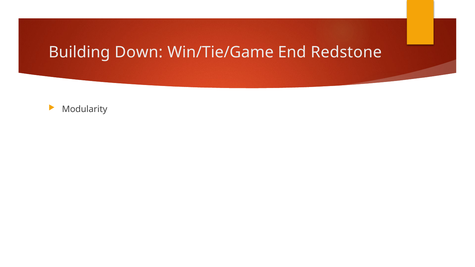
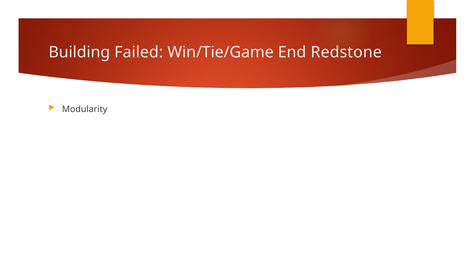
Down: Down -> Failed (139, 52)
